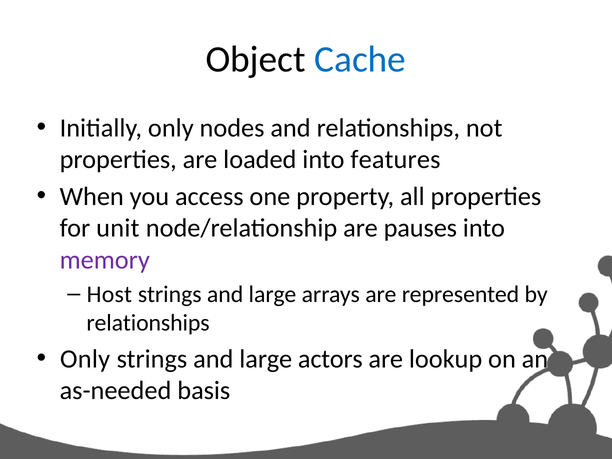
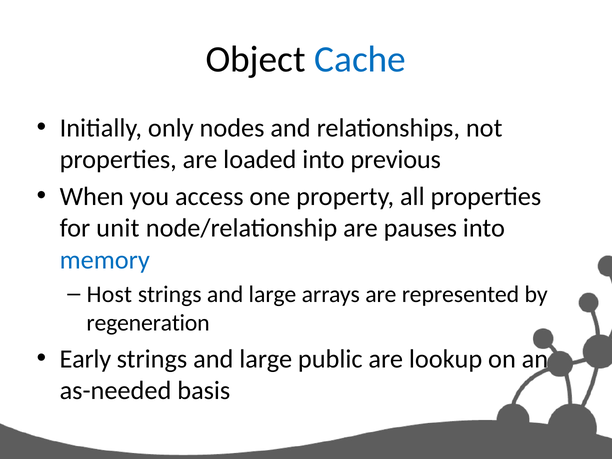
features: features -> previous (396, 159)
memory colour: purple -> blue (105, 260)
relationships: relationships -> regeneration (148, 323)
Only: Only -> Early (85, 359)
actors: actors -> public (330, 359)
